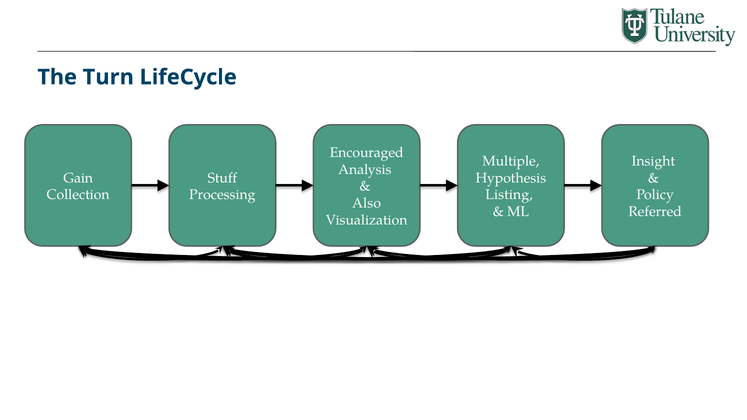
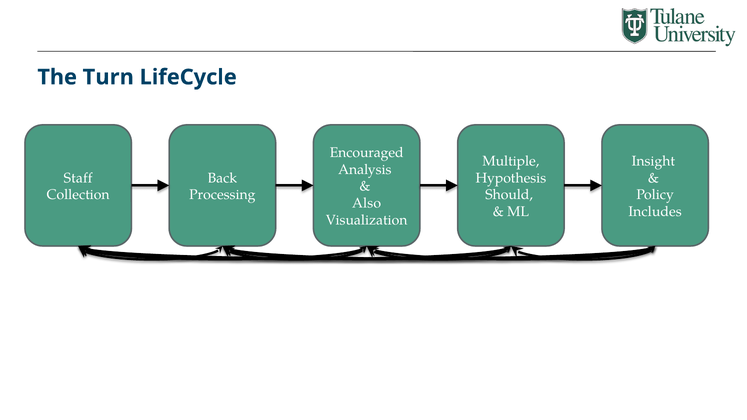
Gain: Gain -> Staff (78, 178)
Stuff: Stuff -> Back (222, 178)
Listing: Listing -> Should (509, 195)
Referred: Referred -> Includes (655, 212)
